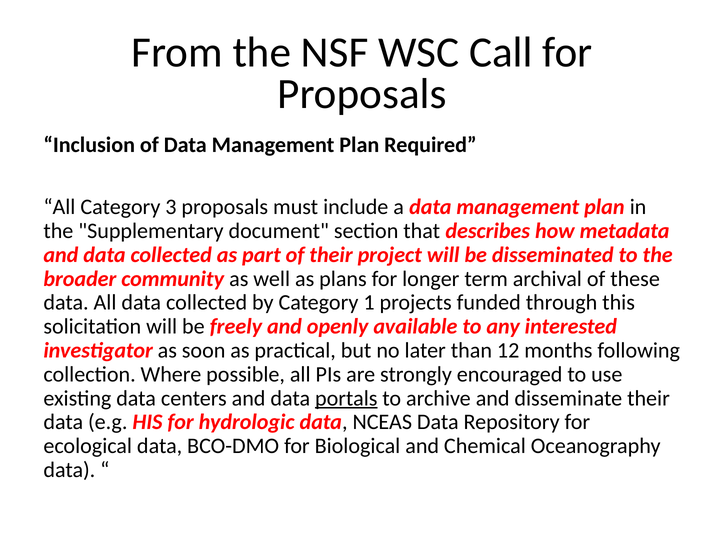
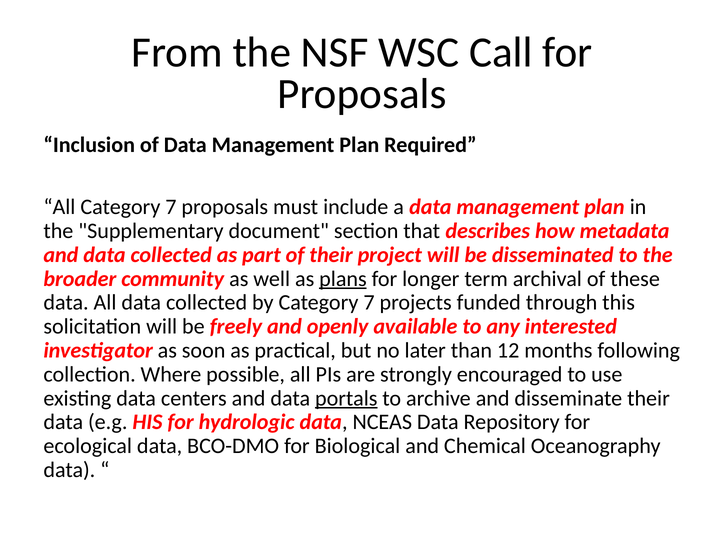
All Category 3: 3 -> 7 (171, 207)
plans underline: none -> present (343, 279)
by Category 1: 1 -> 7 (369, 303)
